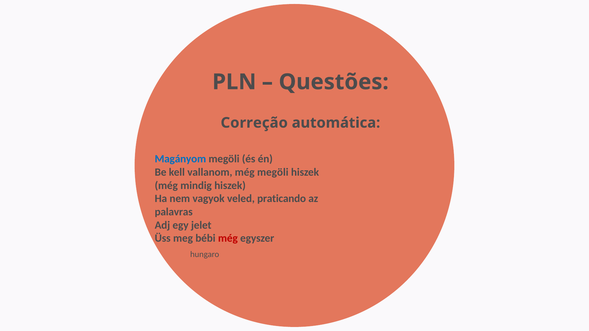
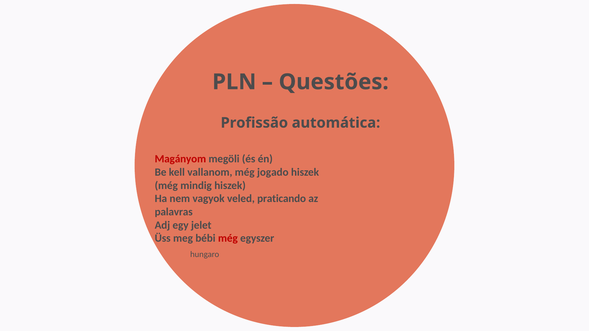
Correção: Correção -> Profissão (254, 123)
Magányom colour: blue -> red (180, 159)
még megöli: megöli -> jogado (273, 172)
